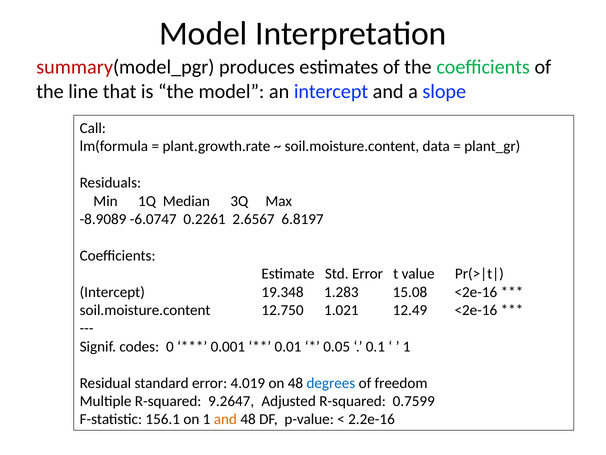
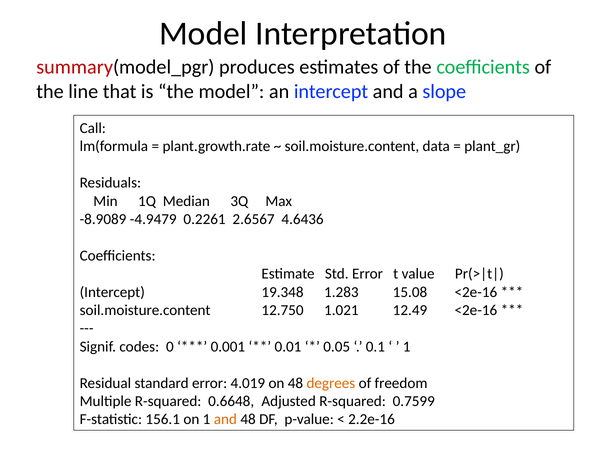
-6.0747: -6.0747 -> -4.9479 (153, 219)
6.8197: 6.8197 -> 4.6436 (303, 219)
degrees colour: blue -> orange (331, 383)
9.2647: 9.2647 -> 0.6648 (231, 401)
